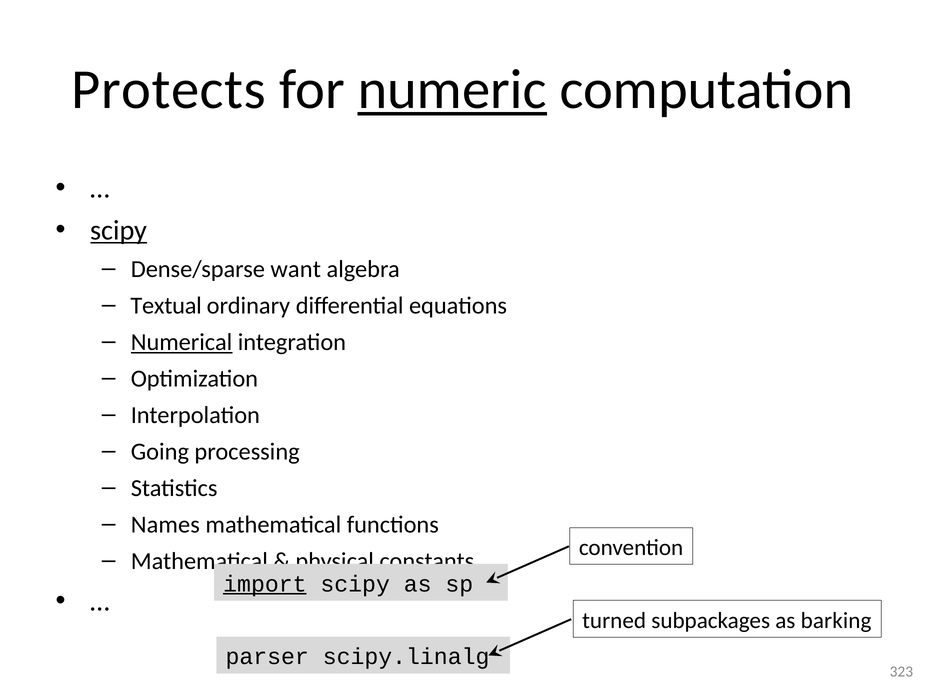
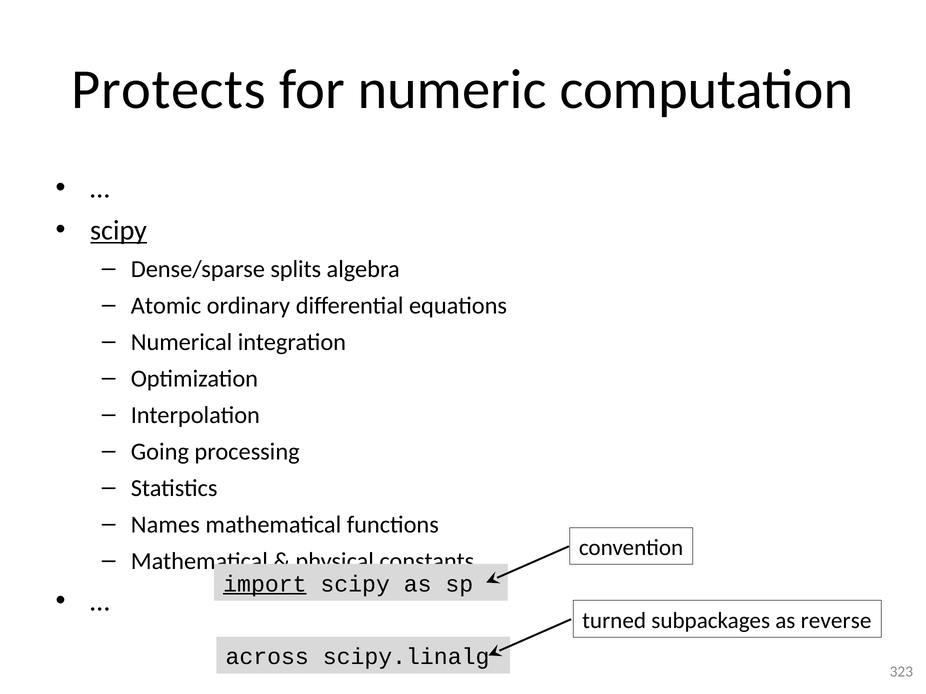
numeric underline: present -> none (452, 90)
want: want -> splits (296, 269)
Textual: Textual -> Atomic (166, 306)
Numerical underline: present -> none (182, 342)
barking: barking -> reverse (836, 621)
parser: parser -> across (267, 657)
